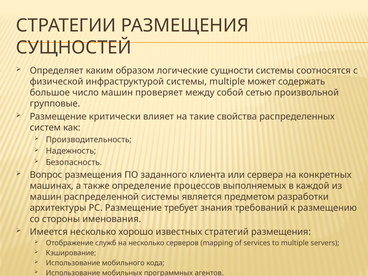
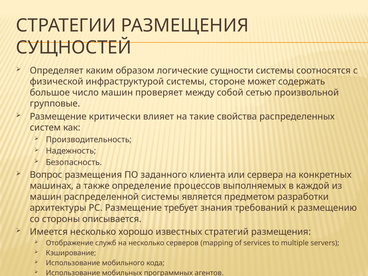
системы multiple: multiple -> стороне (227, 82)
именования: именования -> описывается (112, 219)
